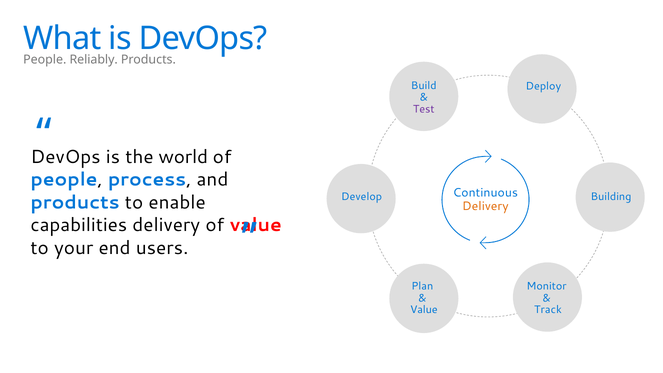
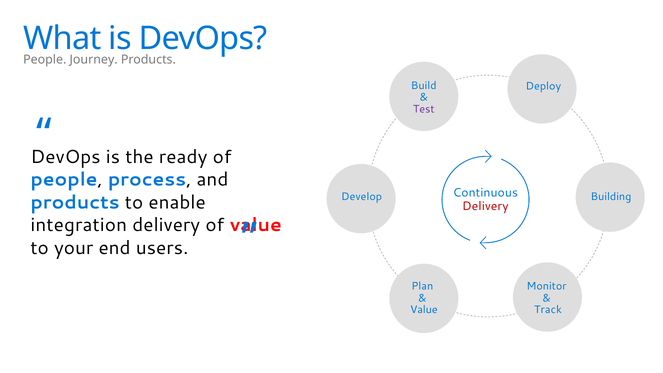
Reliably: Reliably -> Journey (94, 60)
world: world -> ready (183, 157)
Delivery colour: orange -> red (485, 206)
capabilities: capabilities -> integration (79, 225)
